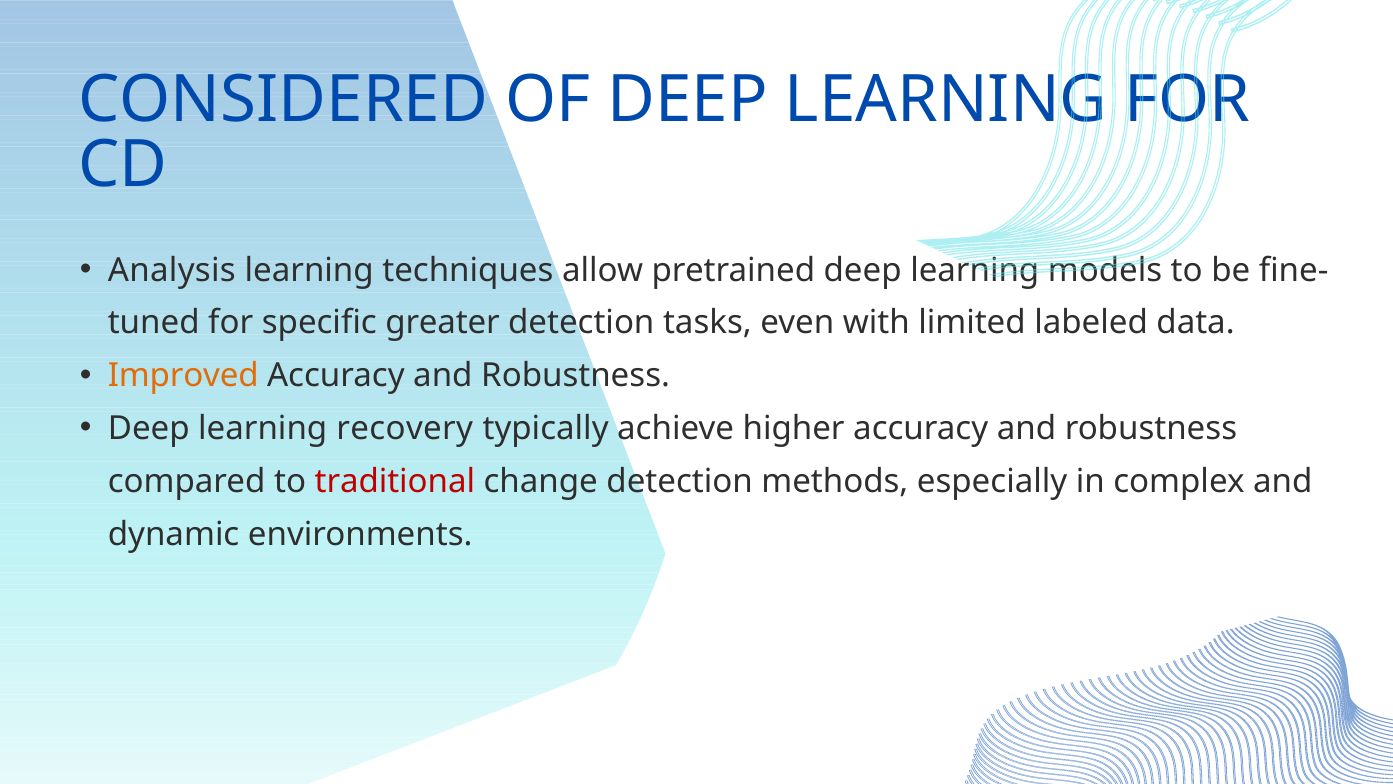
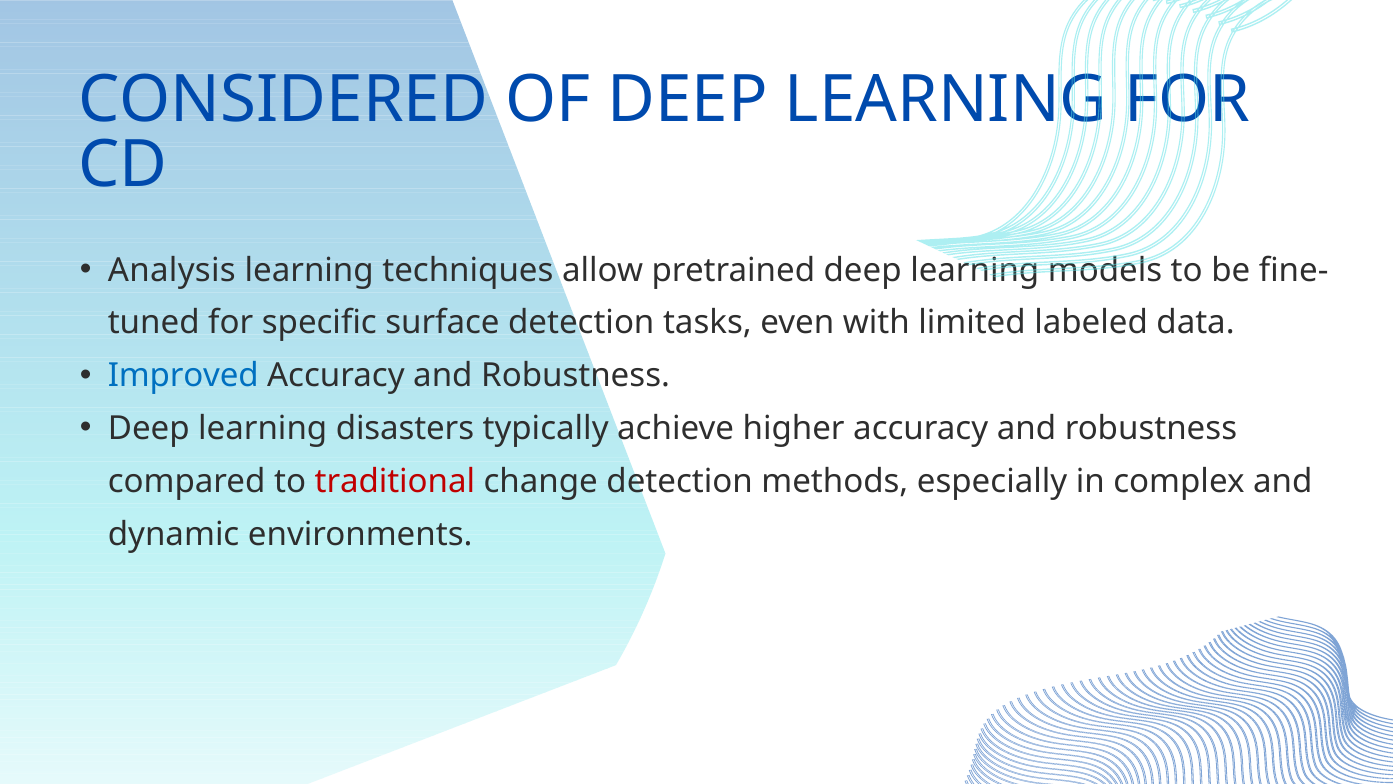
greater: greater -> surface (442, 323)
Improved colour: orange -> blue (183, 376)
recovery: recovery -> disasters (405, 429)
